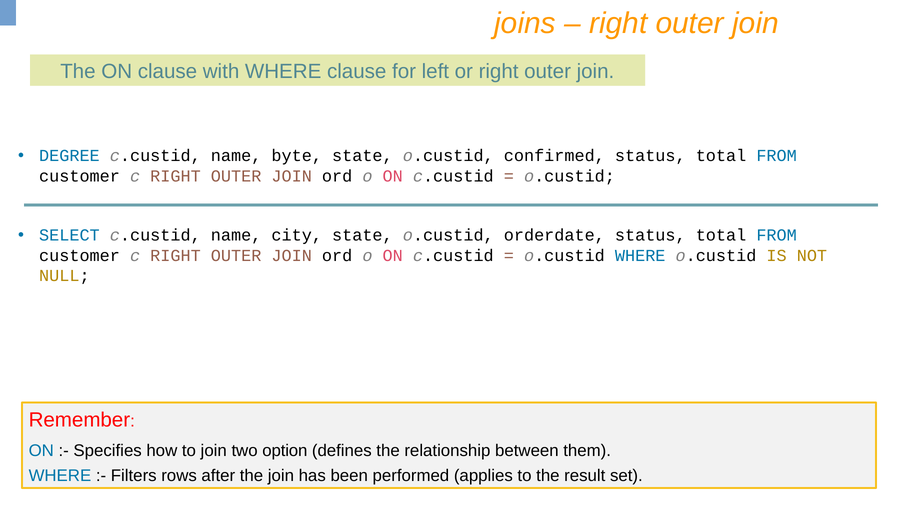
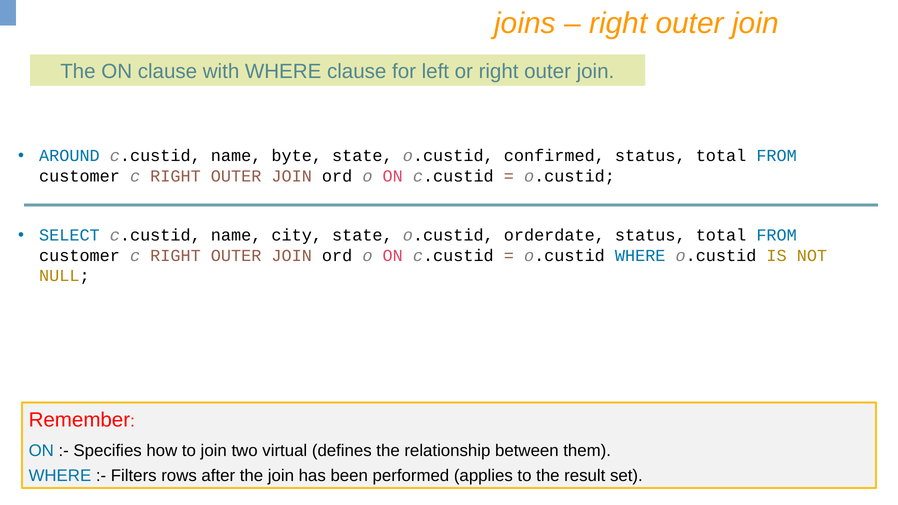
DEGREE: DEGREE -> AROUND (69, 156)
option: option -> virtual (285, 451)
